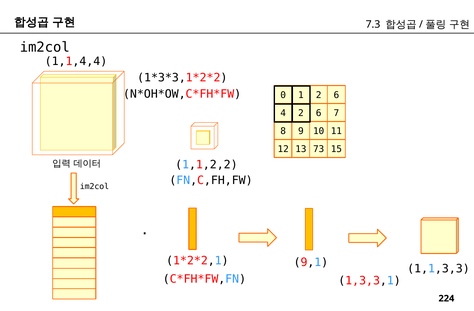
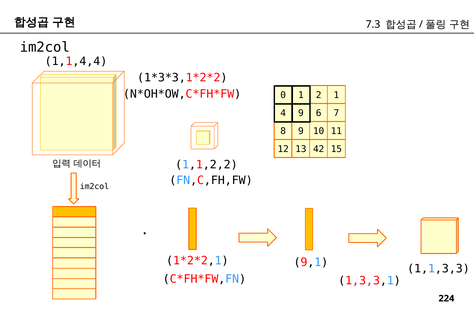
1 2 6: 6 -> 1 (336, 95)
4 2: 2 -> 9 (301, 113)
73: 73 -> 42 (319, 149)
